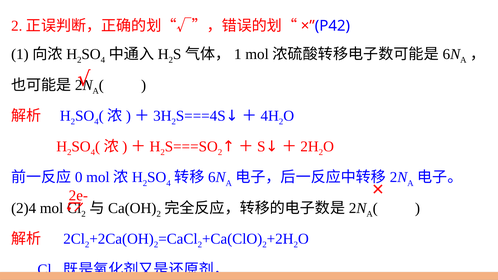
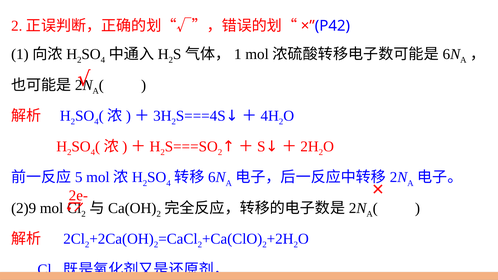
0: 0 -> 5 (79, 178)
2)4: 2)4 -> 2)9 (24, 208)
